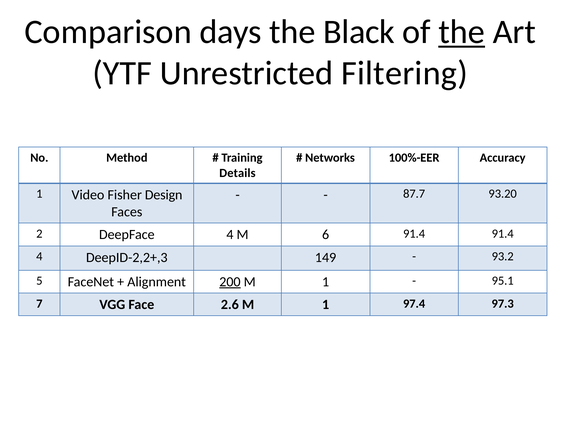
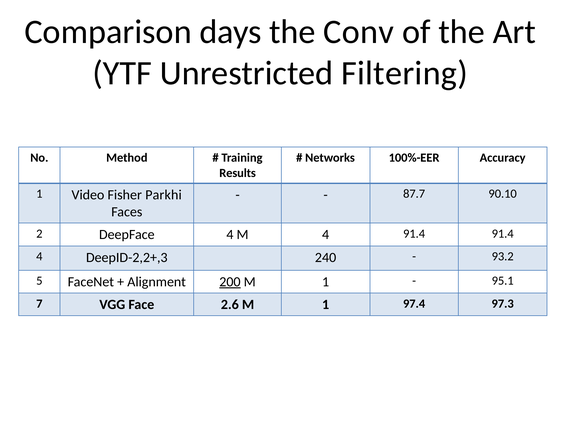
Black: Black -> Conv (359, 32)
the underline: present -> none (462, 32)
Details: Details -> Results (238, 173)
Design: Design -> Parkhi (163, 195)
93.20: 93.20 -> 90.10 (503, 194)
M 6: 6 -> 4 (326, 235)
149: 149 -> 240 (326, 257)
